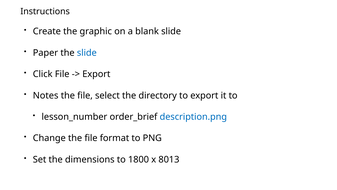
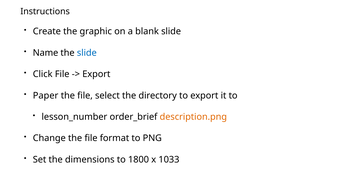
Paper: Paper -> Name (46, 53)
Notes: Notes -> Paper (46, 95)
description.png colour: blue -> orange (193, 117)
8013: 8013 -> 1033 (169, 159)
